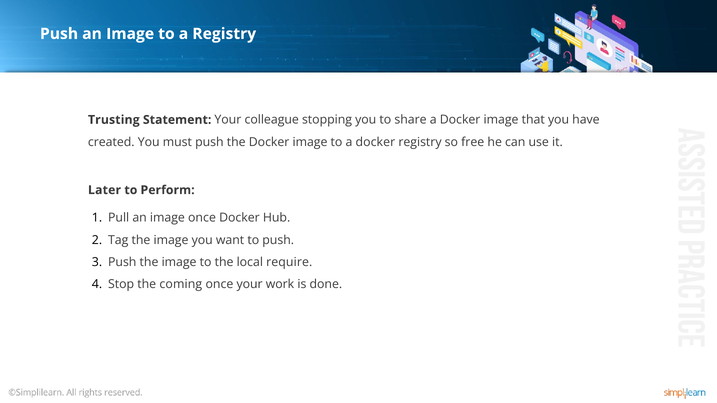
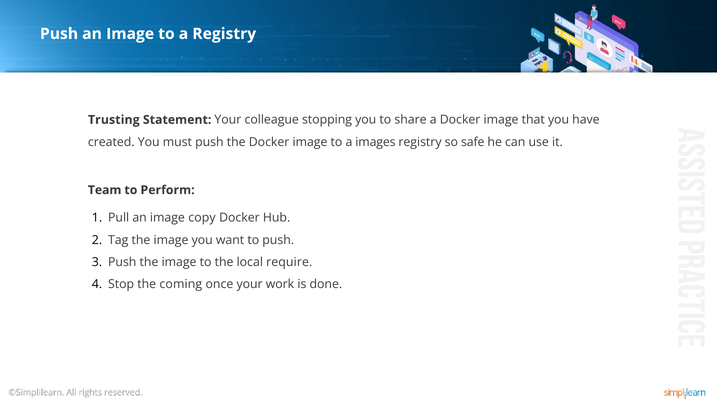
to a docker: docker -> images (375, 142)
free: free -> safe (473, 142)
Later: Later -> Team (105, 190)
image once: once -> copy (202, 218)
